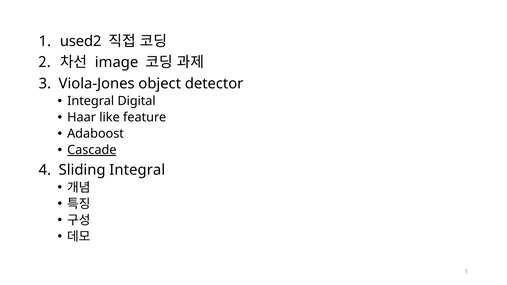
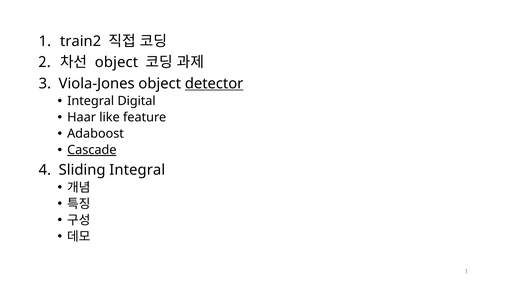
used2: used2 -> train2 (81, 41)
image: image -> object (116, 62)
detector underline: none -> present (214, 84)
